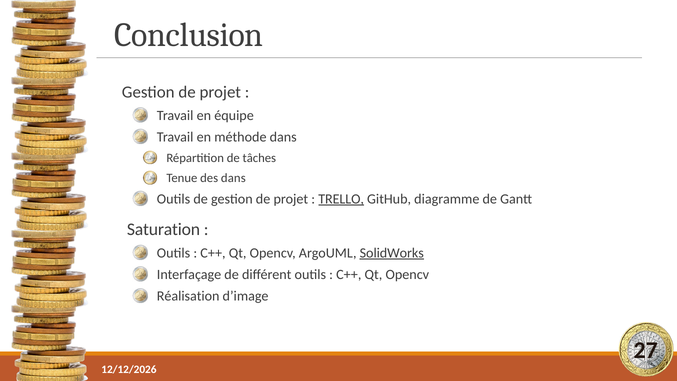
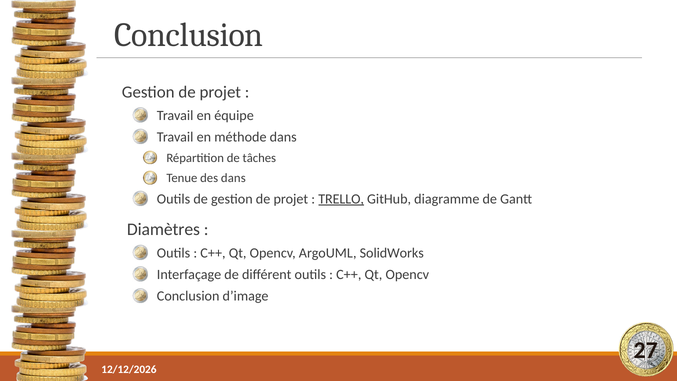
Saturation: Saturation -> Diamètres (163, 229)
SolidWorks underline: present -> none (392, 253)
Réalisation: Réalisation -> Conclusion (188, 296)
